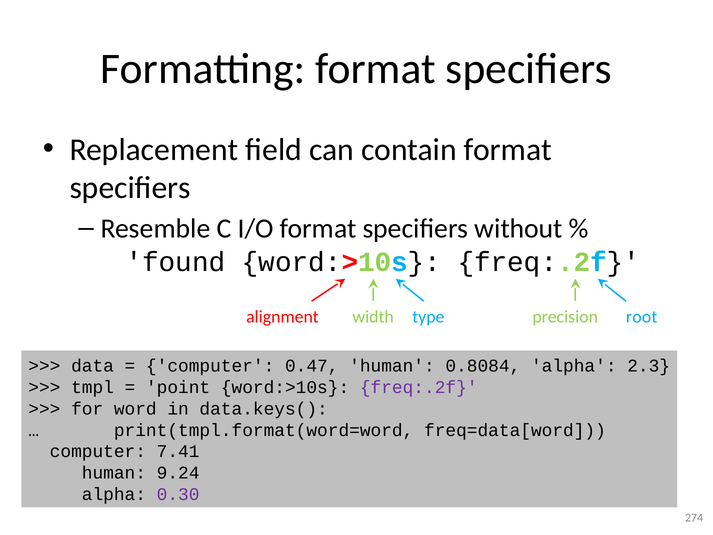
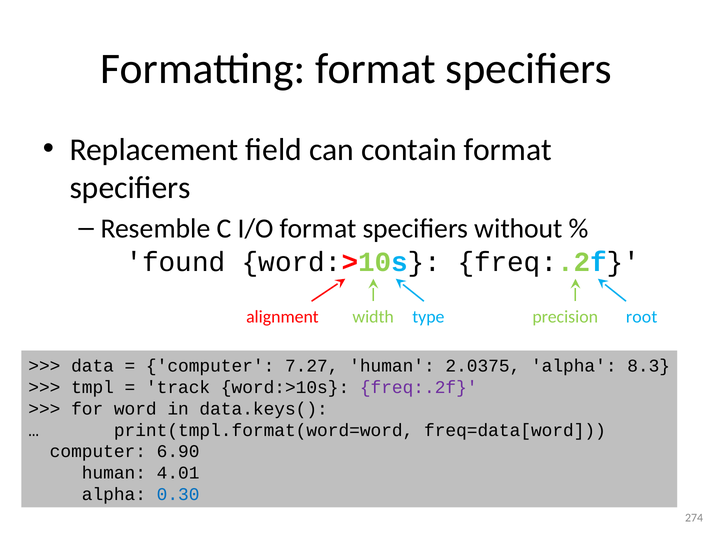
0.47: 0.47 -> 7.27 (312, 366)
0.8084: 0.8084 -> 2.0375 (483, 366)
2.3: 2.3 -> 8.3 (649, 366)
point: point -> track (178, 387)
7.41: 7.41 -> 6.90 (178, 451)
9.24: 9.24 -> 4.01 (178, 473)
0.30 colour: purple -> blue (178, 494)
